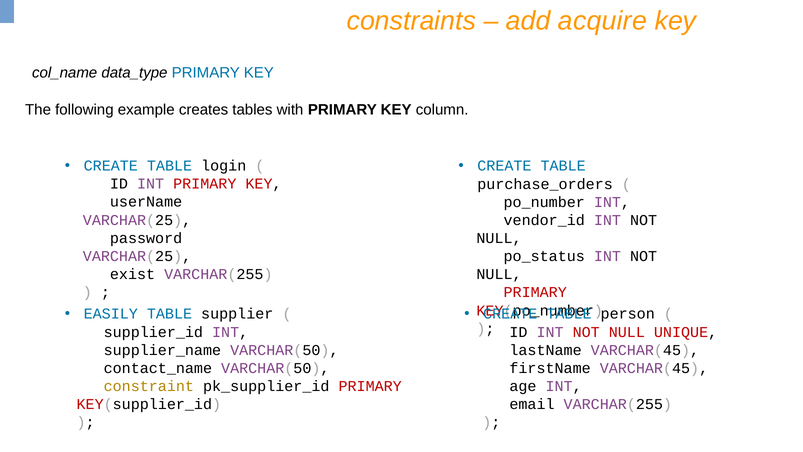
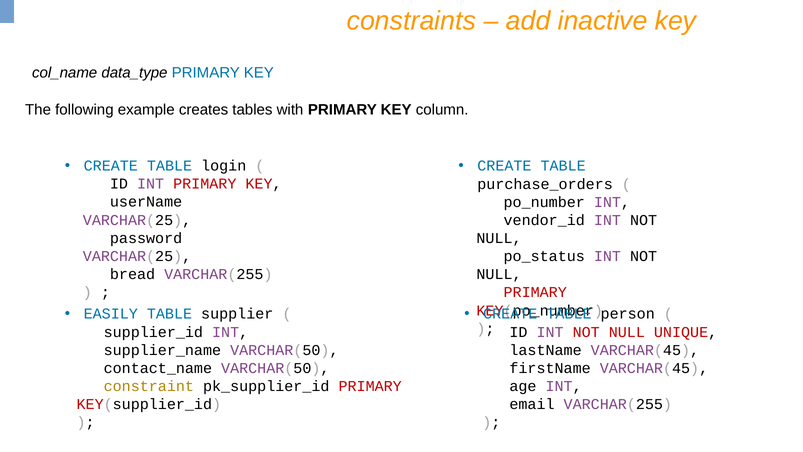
acquire: acquire -> inactive (603, 21)
exist: exist -> bread (133, 274)
